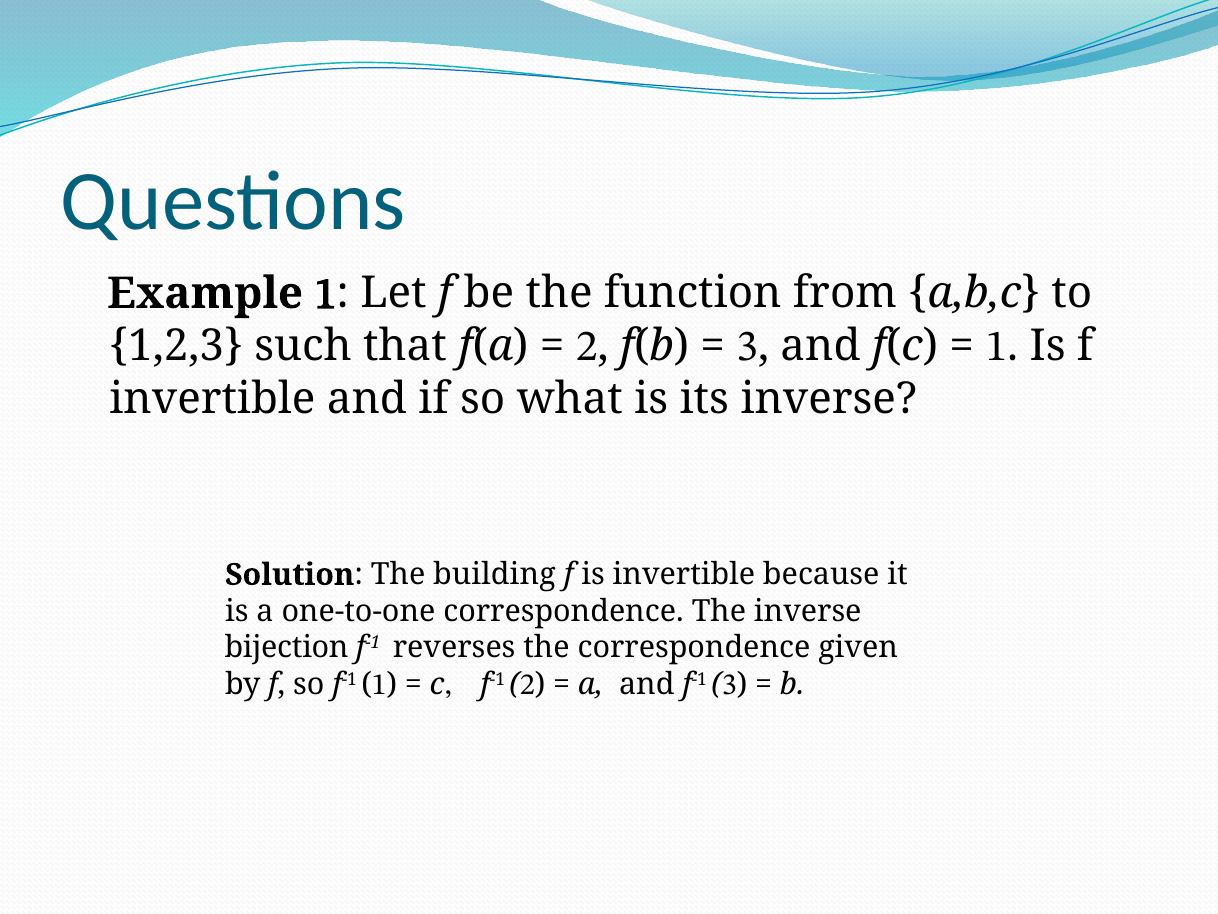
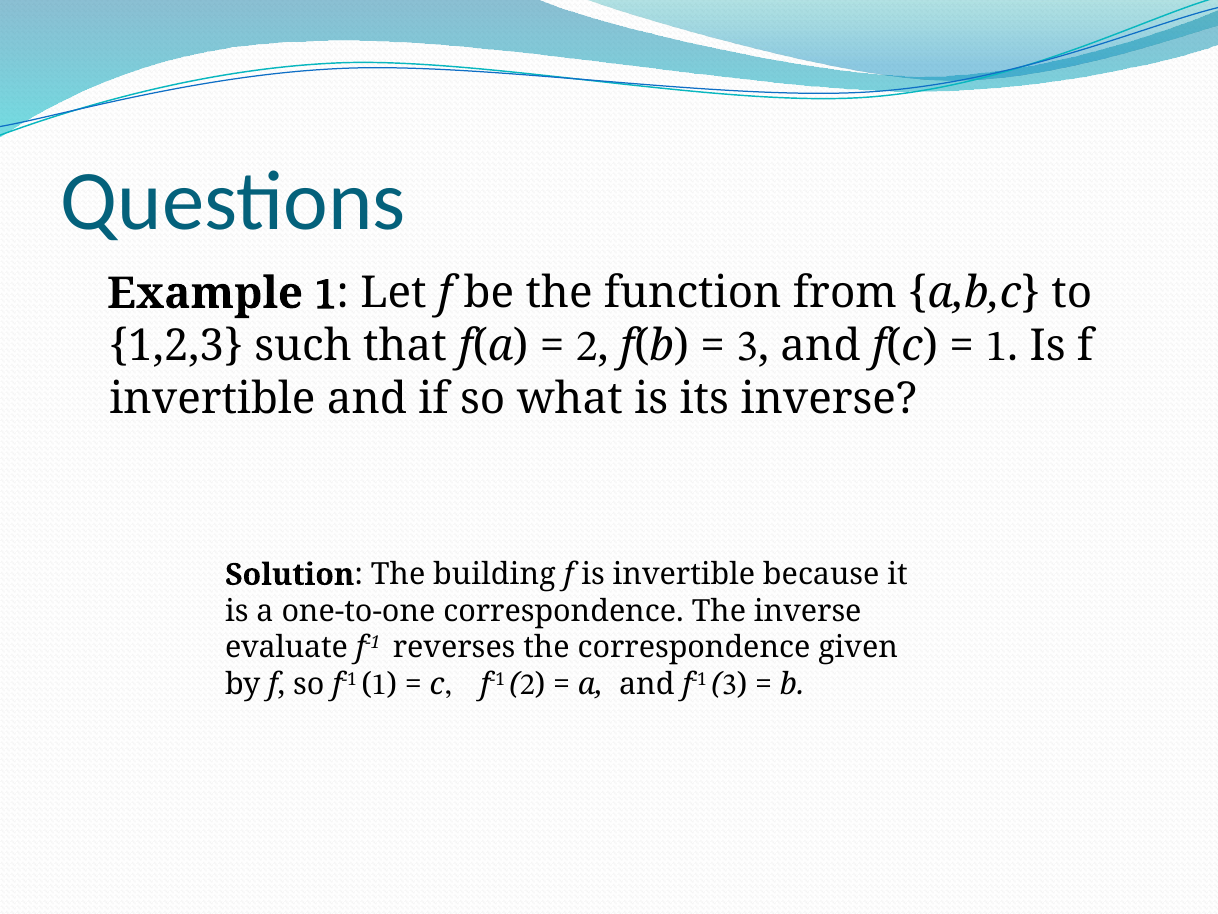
bijection: bijection -> evaluate (287, 648)
